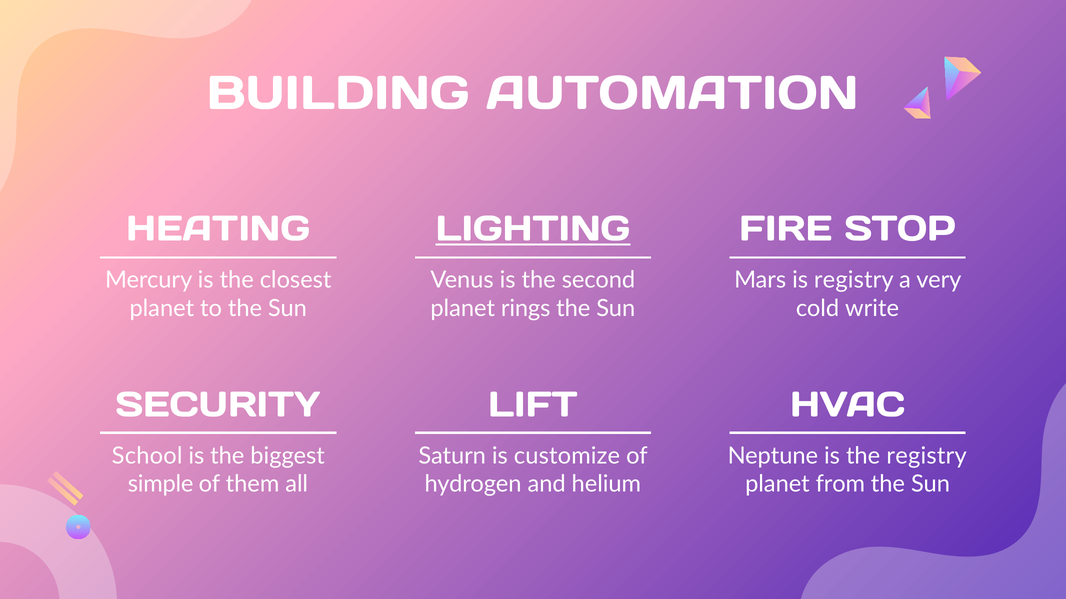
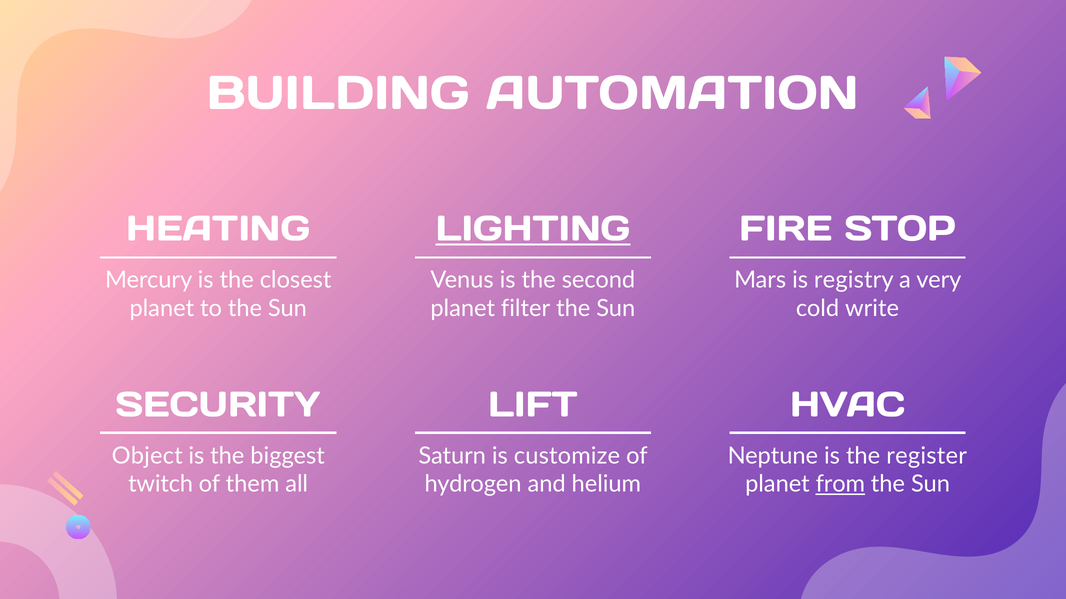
rings: rings -> filter (526, 309)
School: School -> Object (147, 456)
the registry: registry -> register (927, 456)
simple: simple -> twitch (161, 485)
from underline: none -> present (840, 485)
